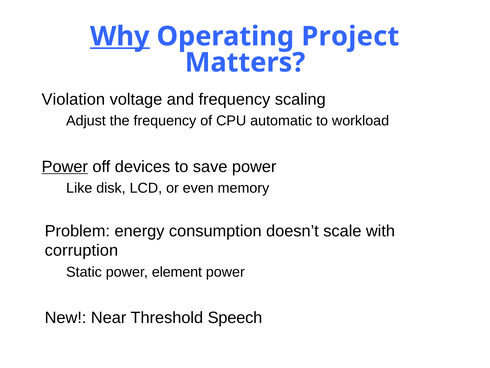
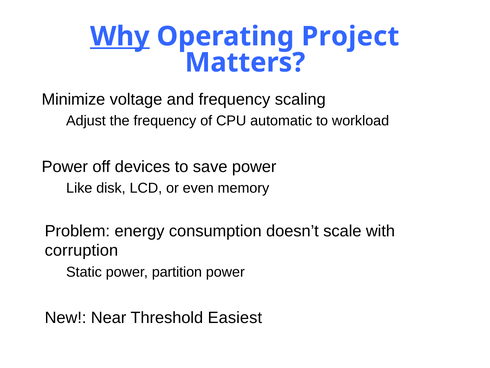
Violation: Violation -> Minimize (73, 99)
Power underline: present -> none (65, 166)
element: element -> partition (177, 272)
Speech: Speech -> Easiest (235, 317)
